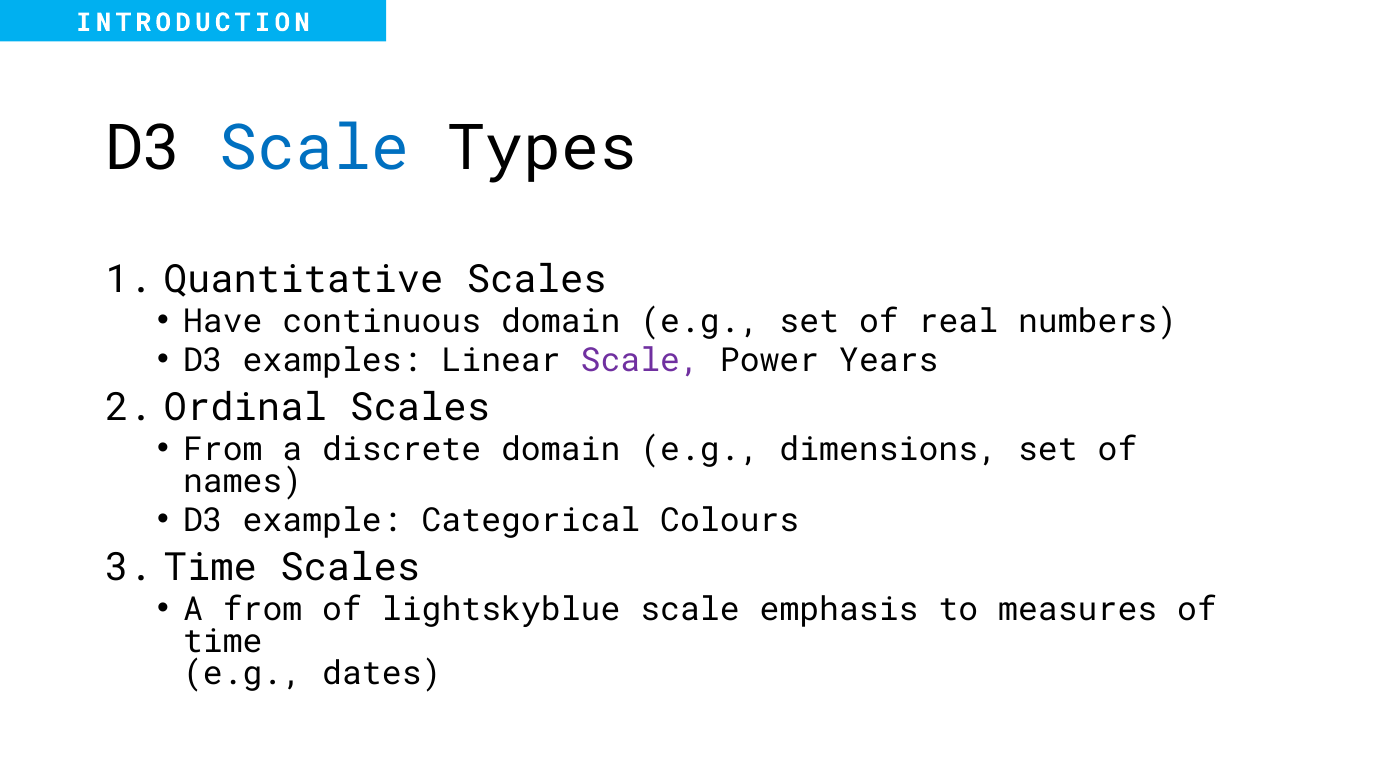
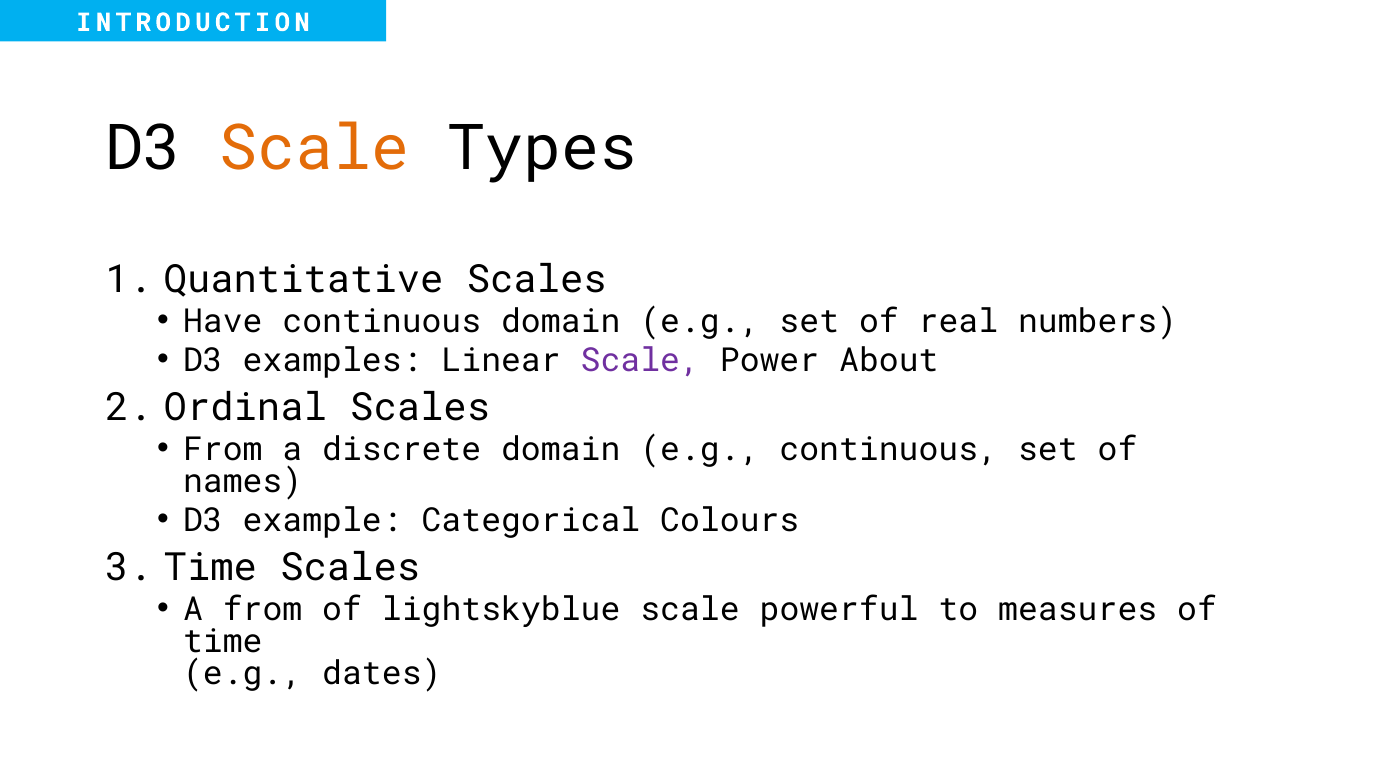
Scale colour: blue -> orange (314, 149)
Years: Years -> About (889, 360)
e.g dimensions: dimensions -> continuous (889, 450)
emphasis: emphasis -> powerful (839, 610)
